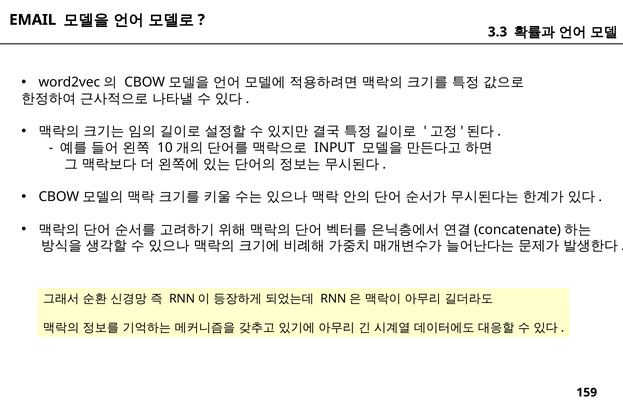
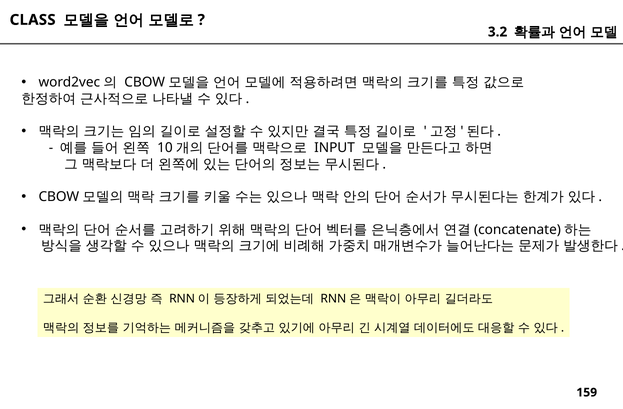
EMAIL: EMAIL -> CLASS (33, 20)
3.3: 3.3 -> 3.2 (498, 32)
